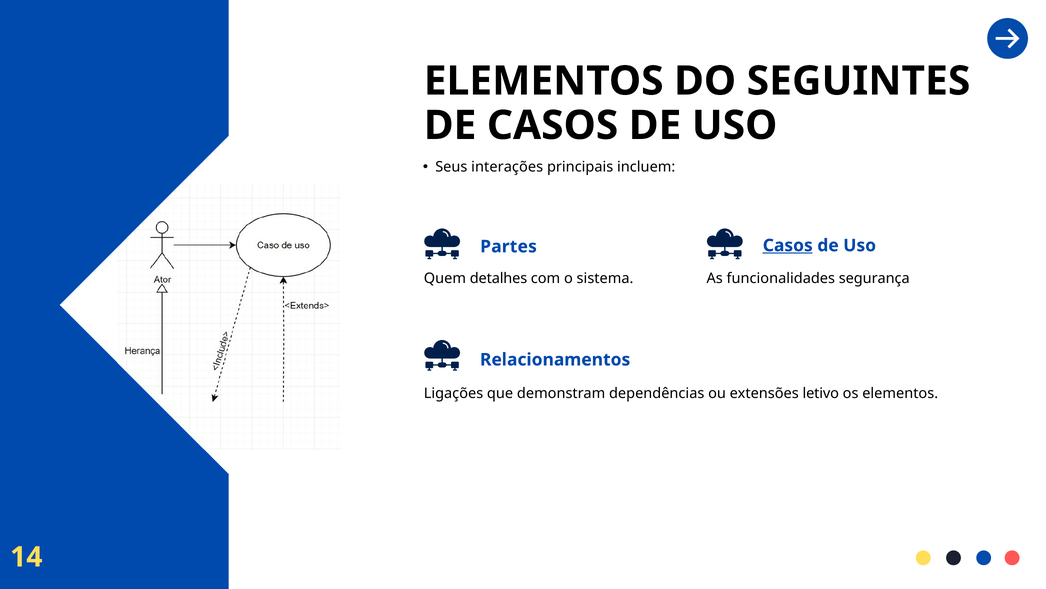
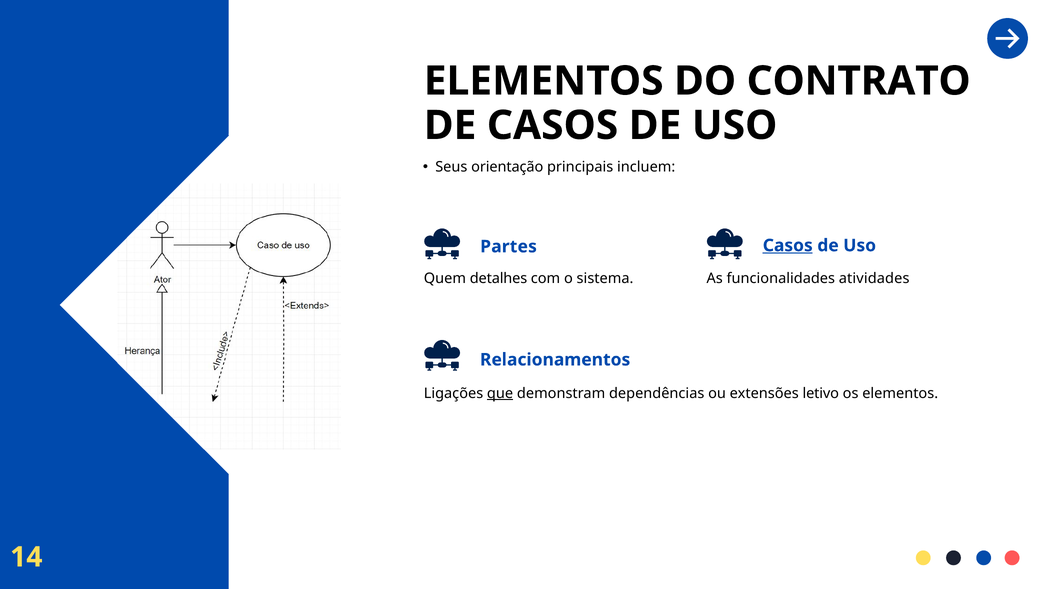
SEGUINTES: SEGUINTES -> CONTRATO (859, 81)
interações: interações -> orientação (507, 167)
segurança: segurança -> atividades (874, 278)
que underline: none -> present (500, 393)
